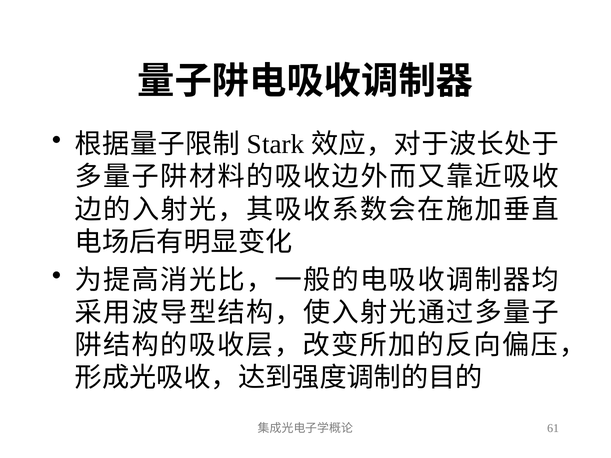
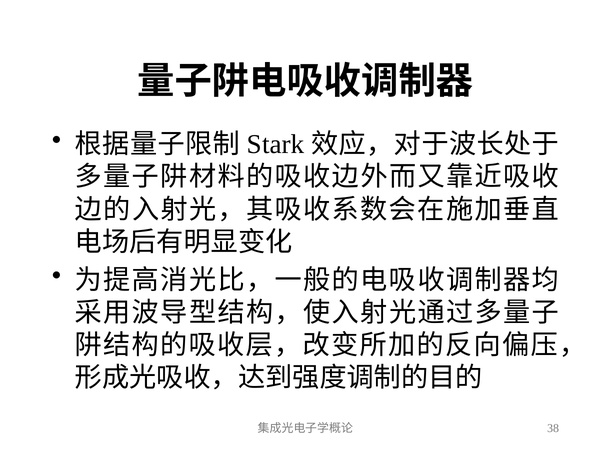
61: 61 -> 38 (553, 429)
